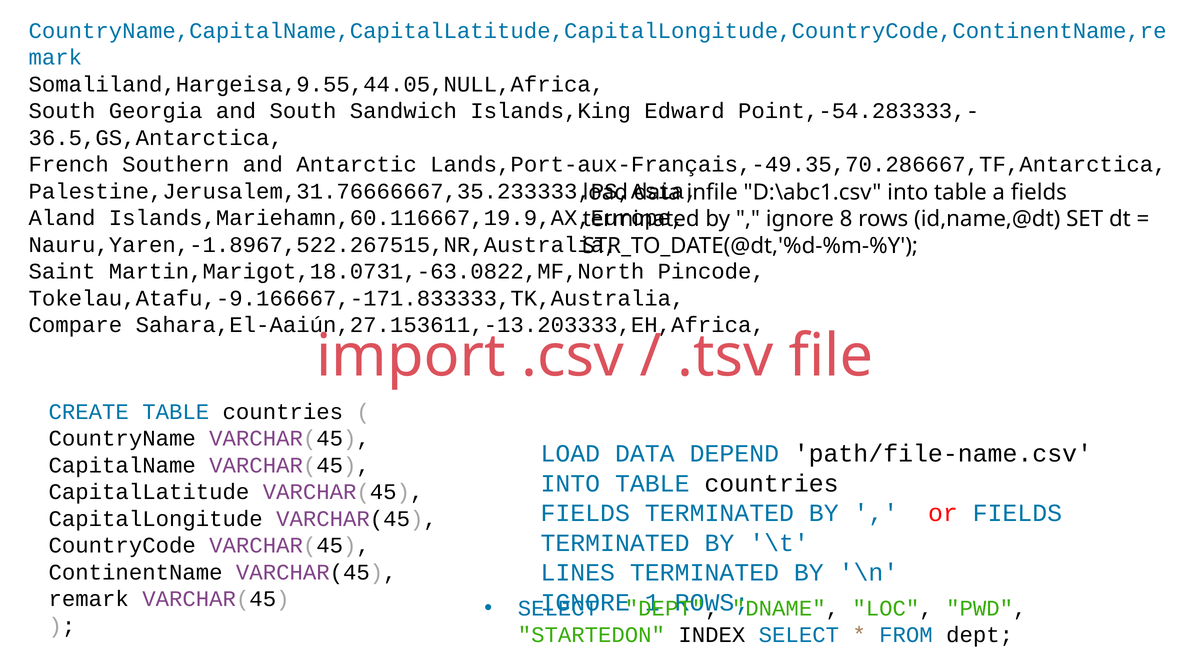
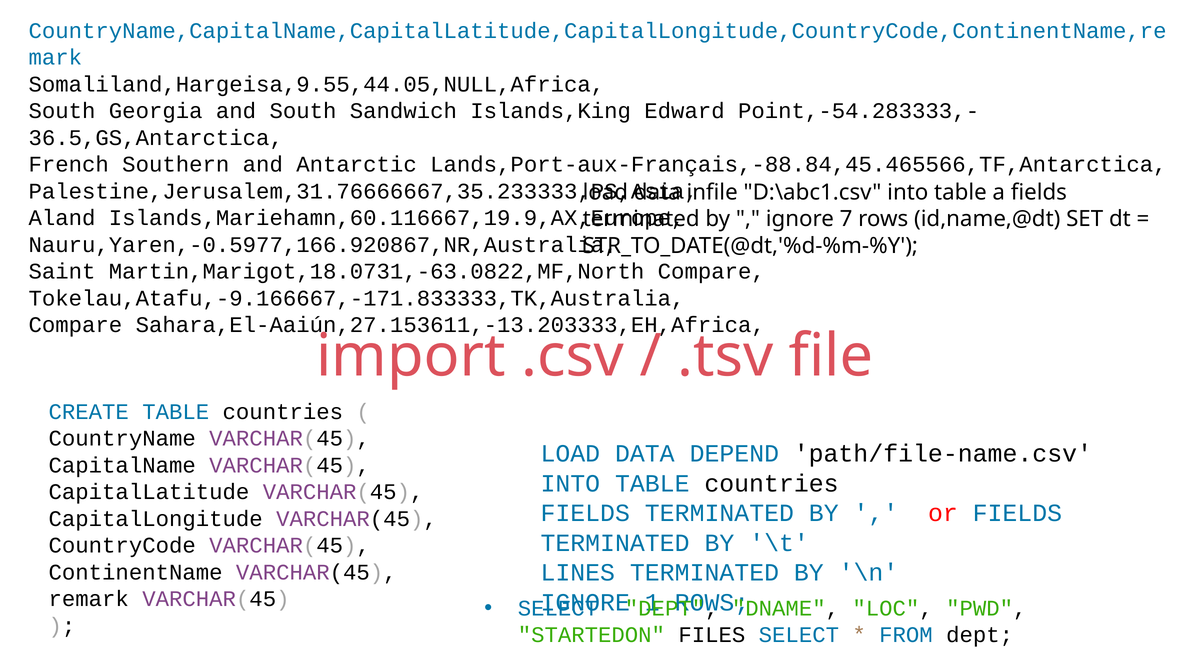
Lands,Port-aux-Français,-49.35,70.286667,TF,Antarctica: Lands,Port-aux-Français,-49.35,70.286667,TF,Antarctica -> Lands,Port-aux-Français,-88.84,45.465566,TF,Antarctica (798, 165)
8: 8 -> 7 (846, 219)
Nauru,Yaren,-1.8967,522.267515,NR,Australia: Nauru,Yaren,-1.8967,522.267515,NR,Australia -> Nauru,Yaren,-0.5977,166.920867,NR,Australia (323, 245)
Martin,Marigot,18.0731,-63.0822,MF,North Pincode: Pincode -> Compare (711, 272)
INDEX: INDEX -> FILES (712, 635)
